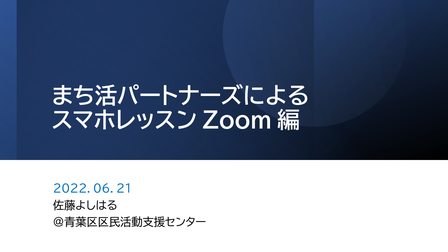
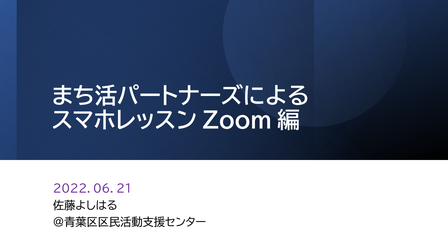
２０２２．０６．２１ colour: blue -> purple (92, 189)
